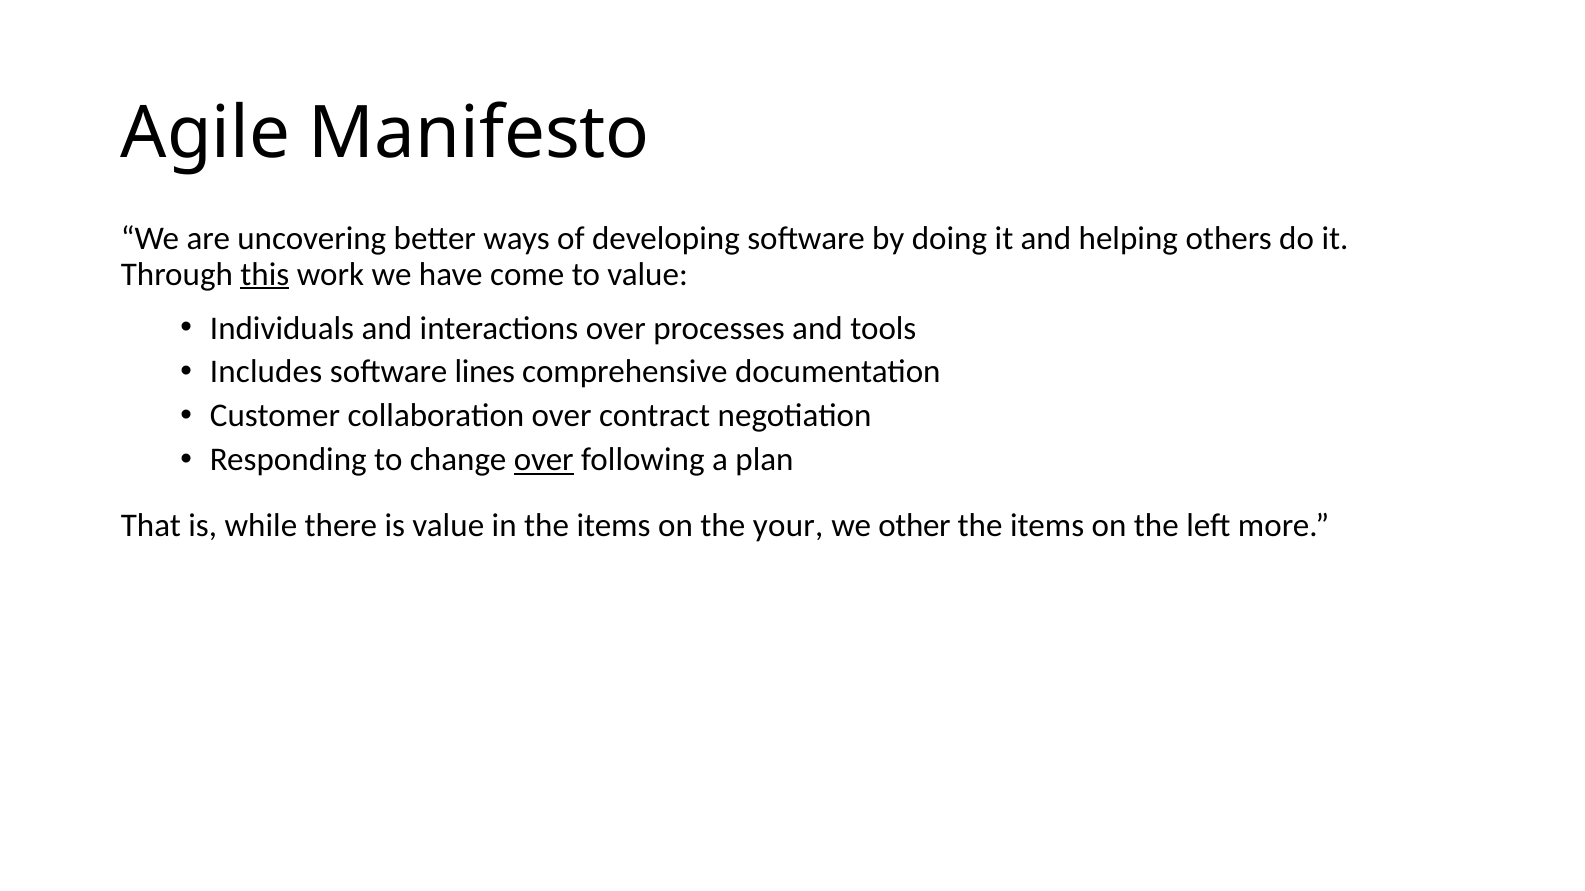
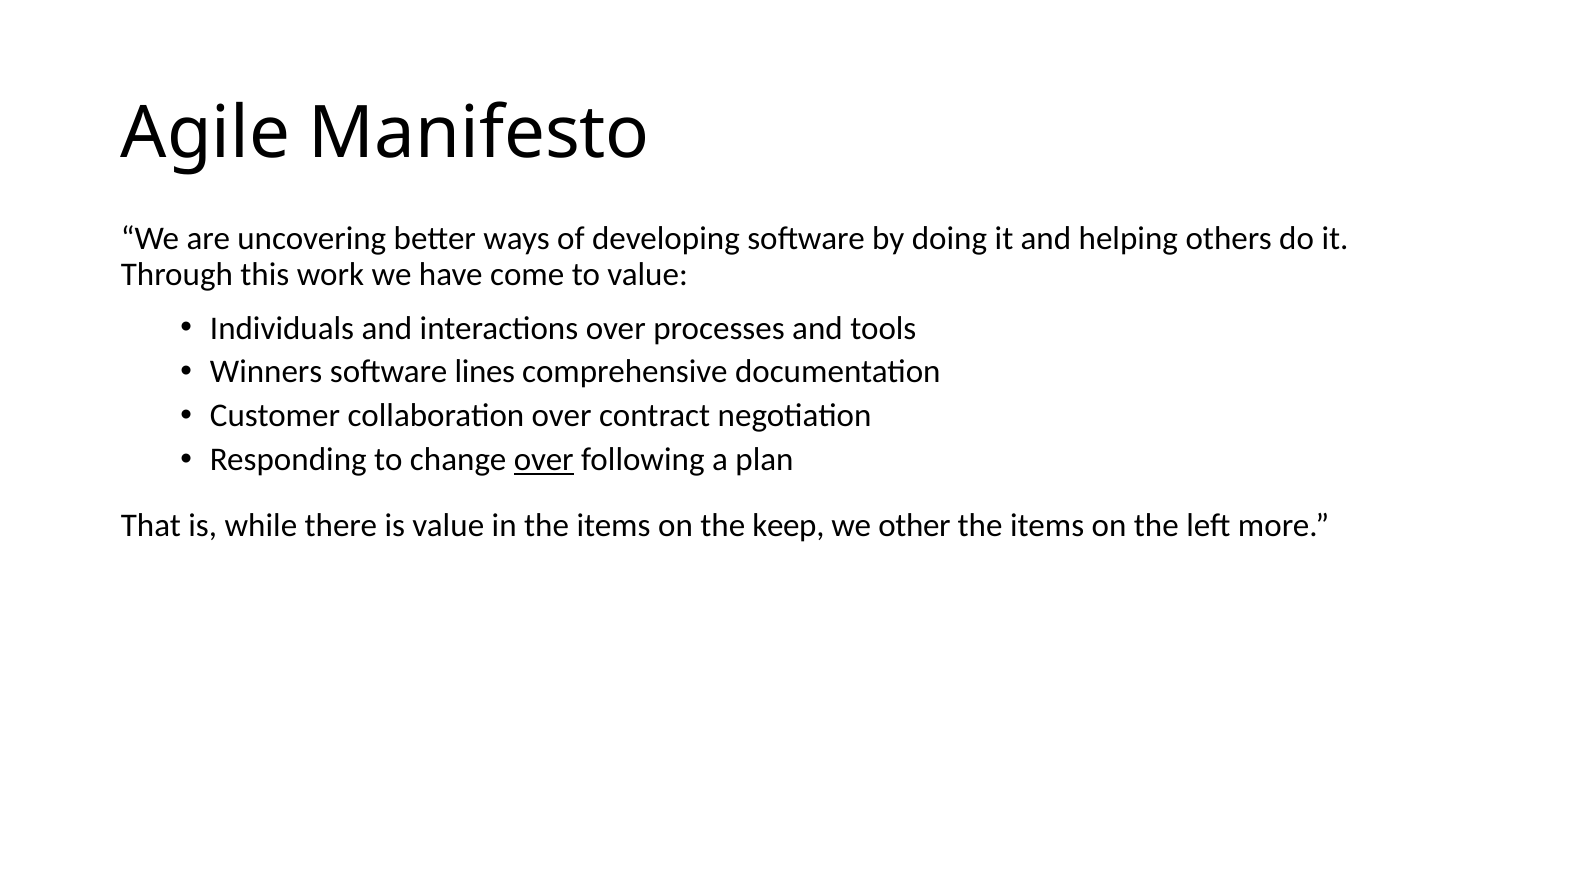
this underline: present -> none (265, 274)
Includes: Includes -> Winners (266, 372)
your: your -> keep (788, 526)
